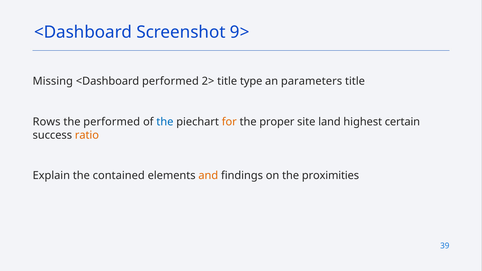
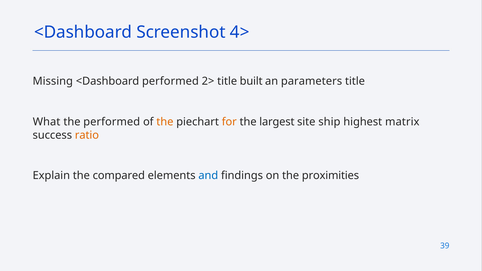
9>: 9> -> 4> (240, 32)
type: type -> built (251, 81)
Rows: Rows -> What (47, 122)
the colour: blue -> orange (165, 122)
proper: proper -> largest (277, 122)
land: land -> ship (329, 122)
certain: certain -> matrix (402, 122)
contained: contained -> compared (119, 176)
and colour: orange -> blue (208, 176)
